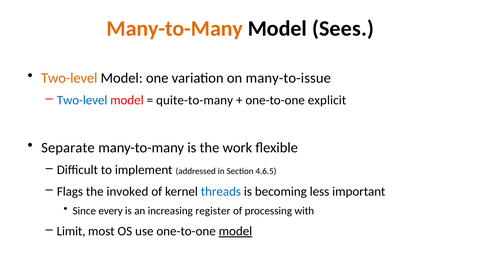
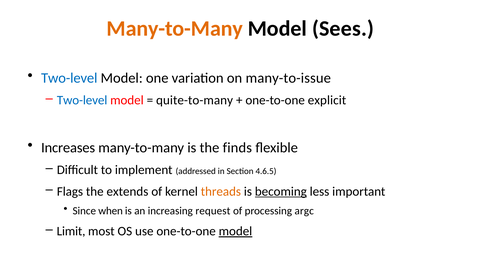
Two-level colour: orange -> blue (69, 78)
Separate: Separate -> Increases (68, 148)
work: work -> finds (237, 148)
invoked: invoked -> extends (127, 191)
threads colour: blue -> orange (221, 191)
becoming underline: none -> present (281, 191)
every: every -> when (111, 211)
register: register -> request (213, 211)
with: with -> argc (304, 211)
